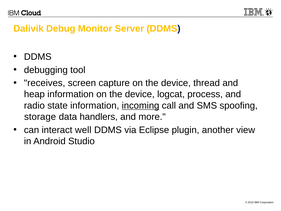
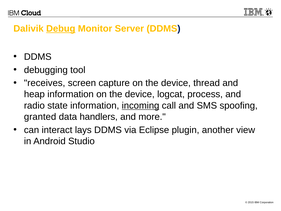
Debug underline: none -> present (61, 29)
storage: storage -> granted (40, 117)
well: well -> lays (83, 130)
